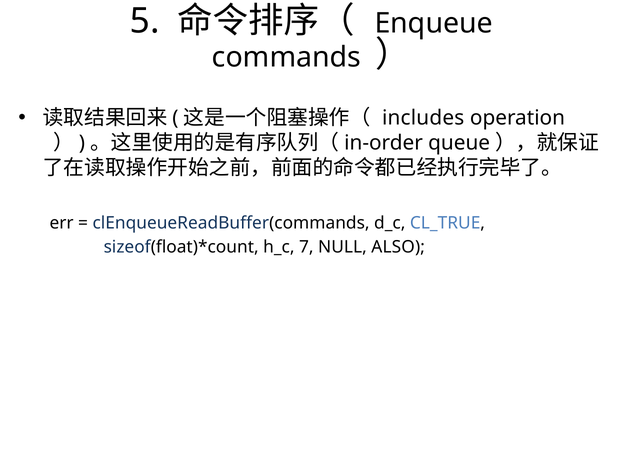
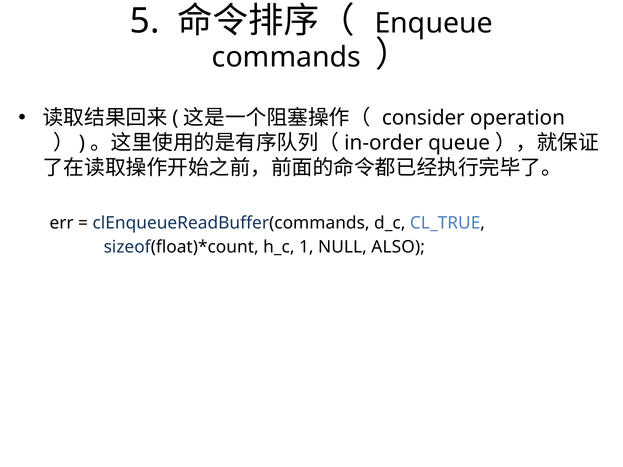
includes: includes -> consider (423, 118)
7: 7 -> 1 (306, 247)
